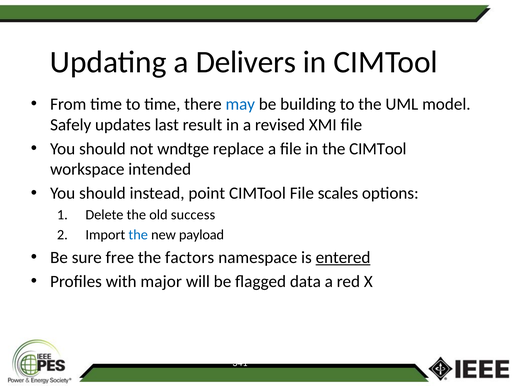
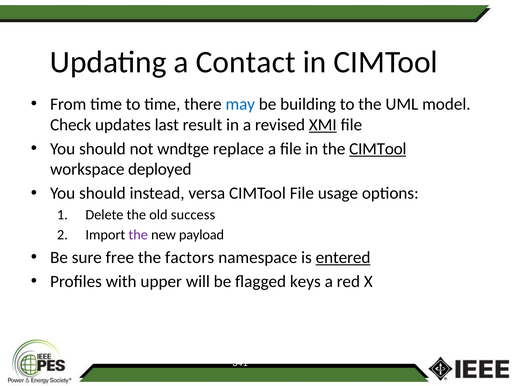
Delivers: Delivers -> Contact (246, 62)
Safely: Safely -> Check (71, 125)
XMI underline: none -> present (323, 125)
CIMTool underline: none -> present (378, 149)
intended: intended -> deployed (160, 169)
point: point -> versa (207, 193)
scales: scales -> usage (338, 193)
the colour: blue -> purple (138, 235)
major: major -> upper (161, 281)
data: data -> keys (305, 281)
